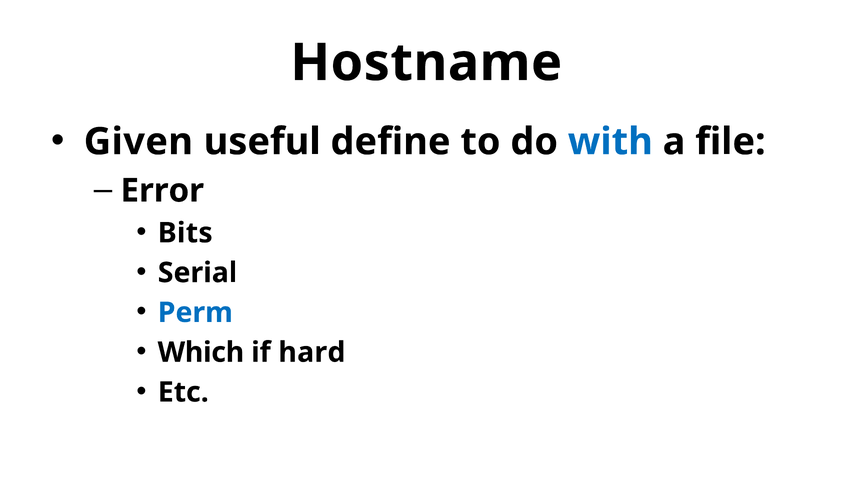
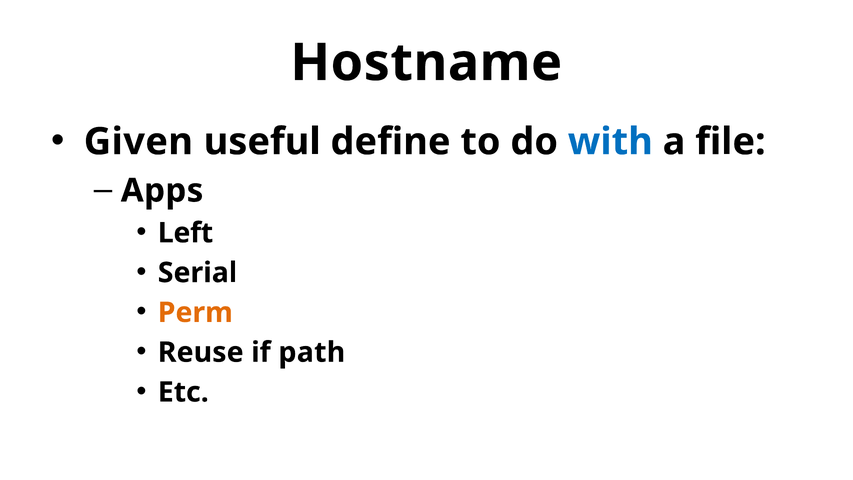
Error: Error -> Apps (162, 191)
Bits: Bits -> Left (185, 233)
Perm colour: blue -> orange (195, 312)
Which: Which -> Reuse (201, 352)
hard: hard -> path (312, 352)
